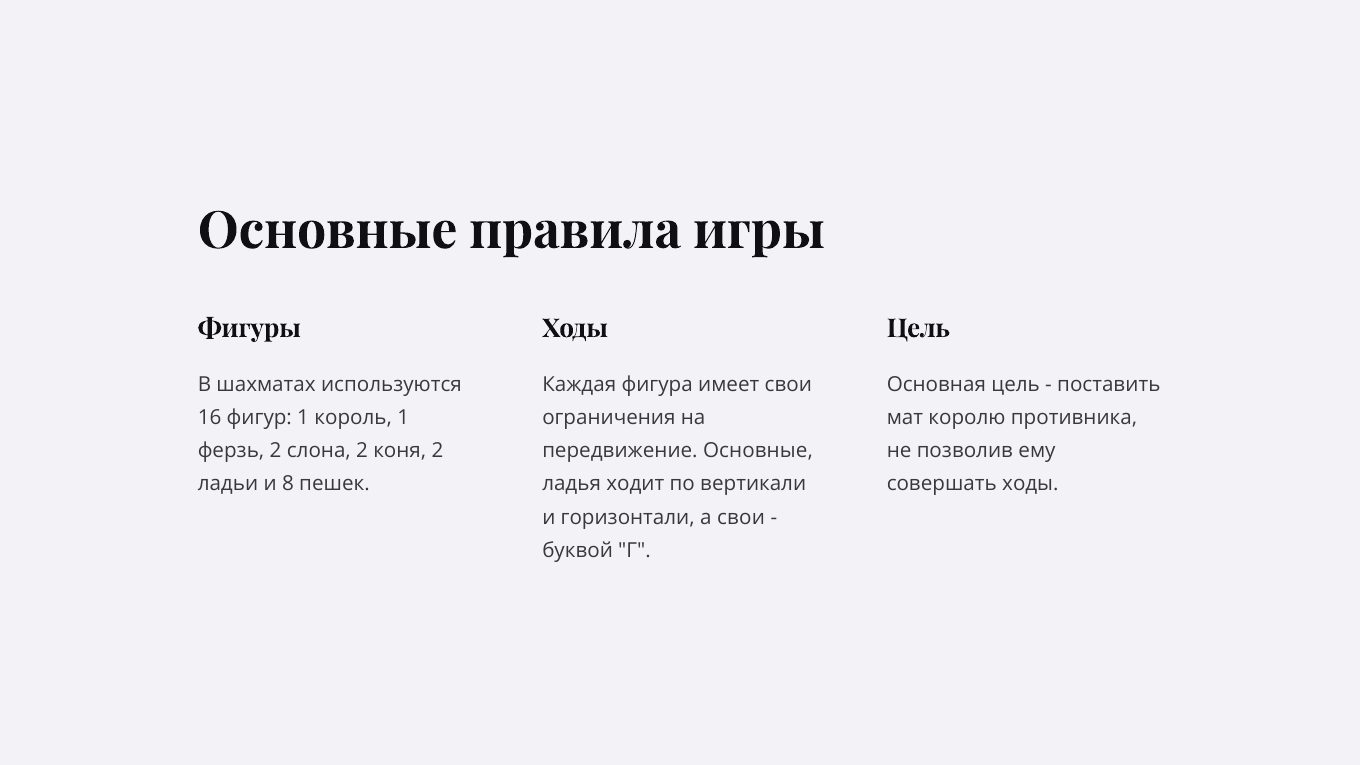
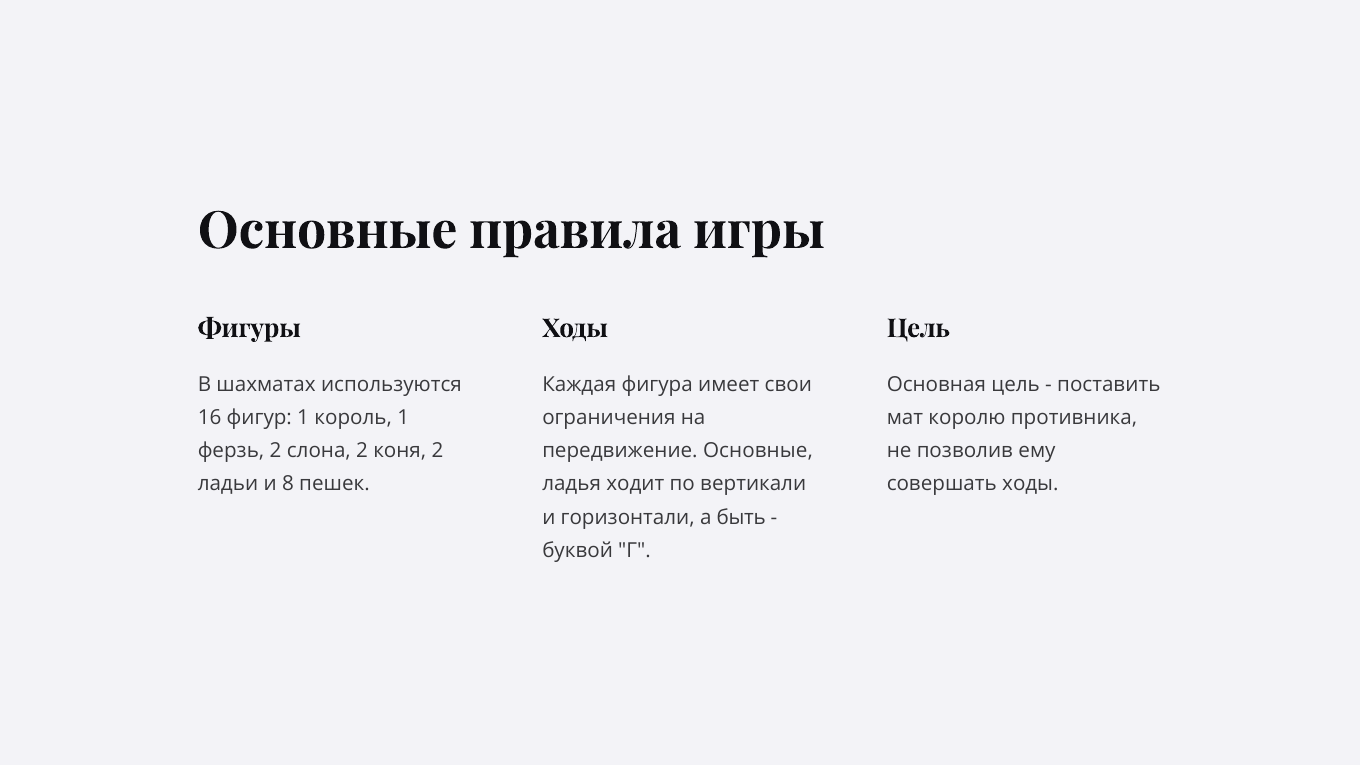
а свои: свои -> быть (741, 517)
